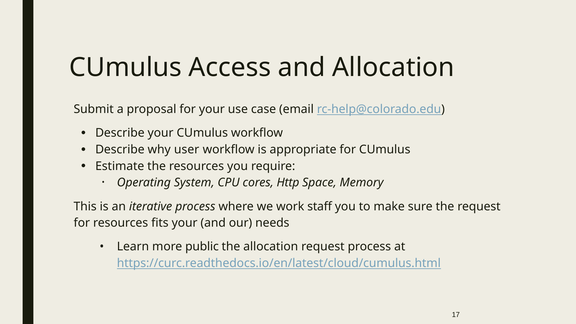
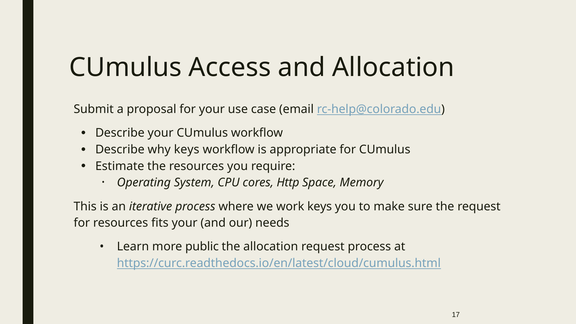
why user: user -> keys (187, 149)
work staff: staff -> keys (320, 206)
